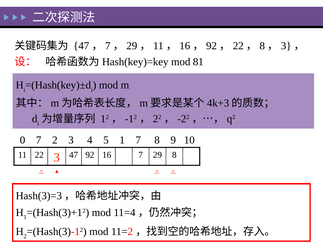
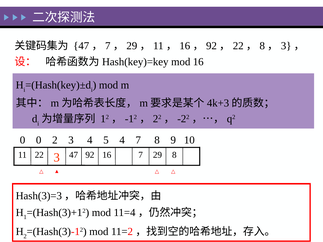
mod 81: 81 -> 16 (198, 62)
0 7: 7 -> 0 (39, 140)
5 1: 1 -> 4 (122, 140)
